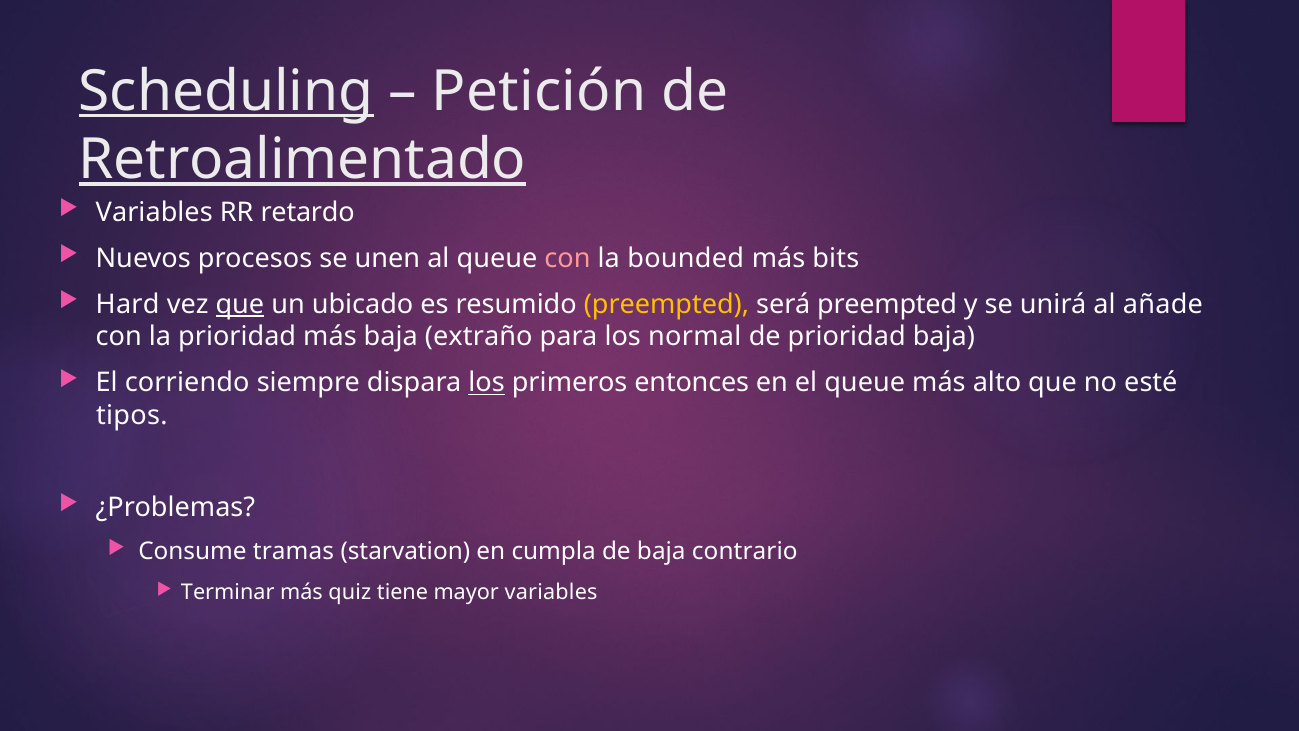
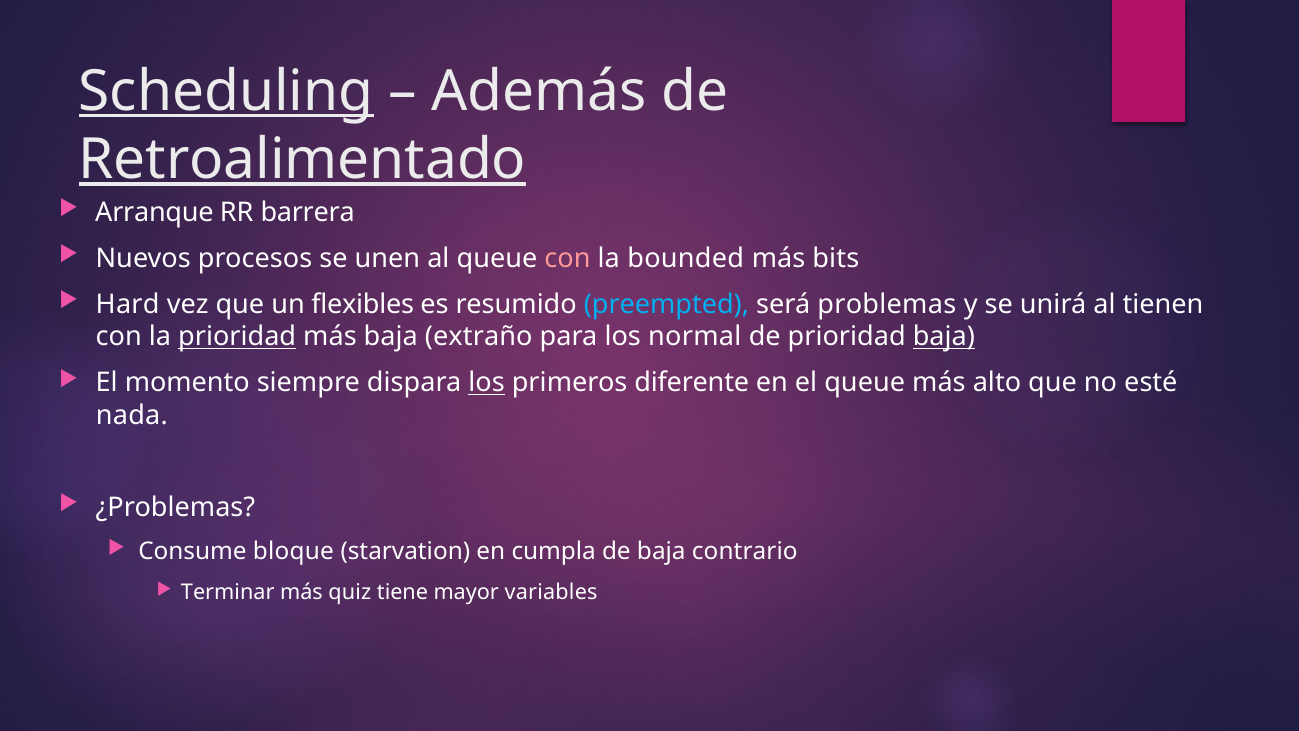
Petición: Petición -> Además (539, 91)
Variables: Variables -> Arranque (154, 212)
retardo: retardo -> barrera (308, 212)
que underline: present -> none (240, 304)
ubicado: ubicado -> flexibles (363, 304)
preempted colour: yellow -> light blue (666, 304)
será preempted: preempted -> problemas (887, 304)
añade: añade -> tienen (1163, 304)
prioridad underline: none -> present (237, 337)
baja underline: none -> present (944, 337)
corriendo: corriendo -> momento (187, 383)
entonces: entonces -> diferente (692, 383)
tipos: tipos -> nada (132, 415)
tramas: tramas -> bloque (293, 552)
